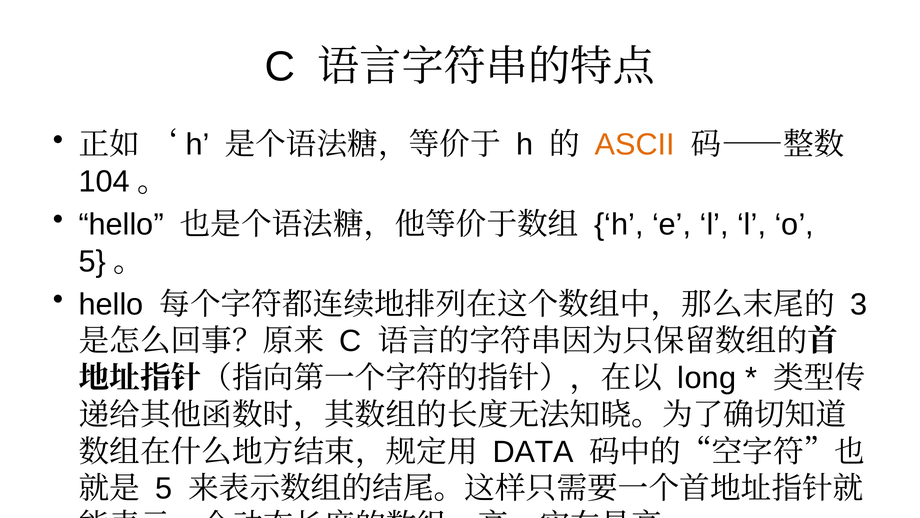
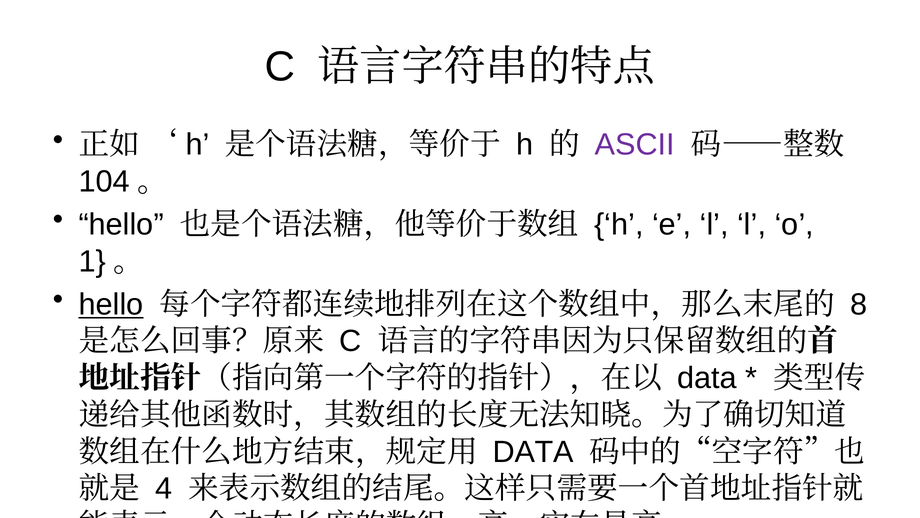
ASCII colour: orange -> purple (635, 145)
5: 5 -> 1 (92, 261)
hello underline: none -> present (111, 304)
3: 3 -> 8 (859, 304)
long: long -> data (707, 378)
5: 5 -> 4 (164, 488)
